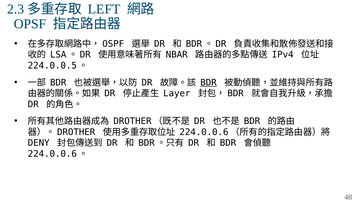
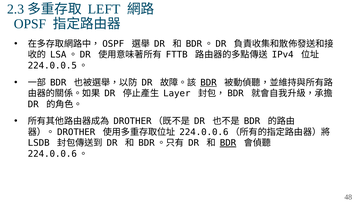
NBAR: NBAR -> FTTB (177, 55)
DENY: DENY -> LSDB (39, 143)
BDR underline: none -> present (228, 143)
